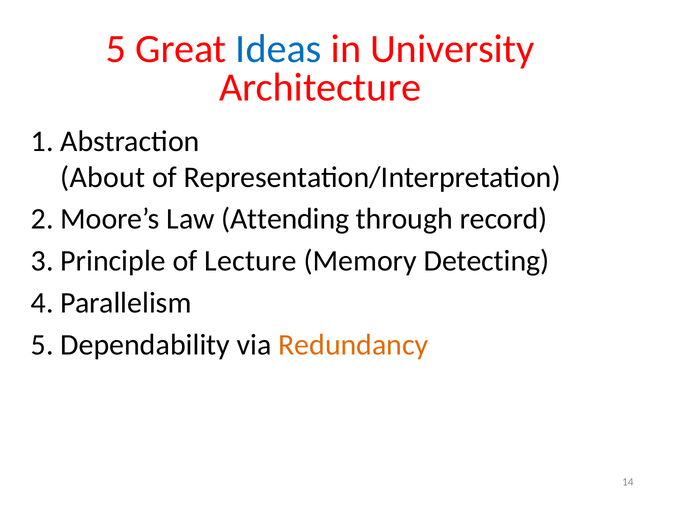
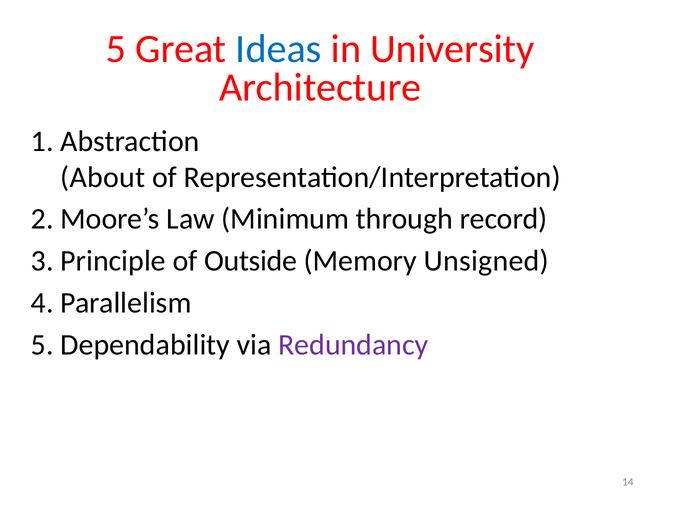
Attending: Attending -> Minimum (285, 219)
Lecture: Lecture -> Outside (251, 261)
Detecting: Detecting -> Unsigned (486, 261)
Redundancy colour: orange -> purple (353, 345)
